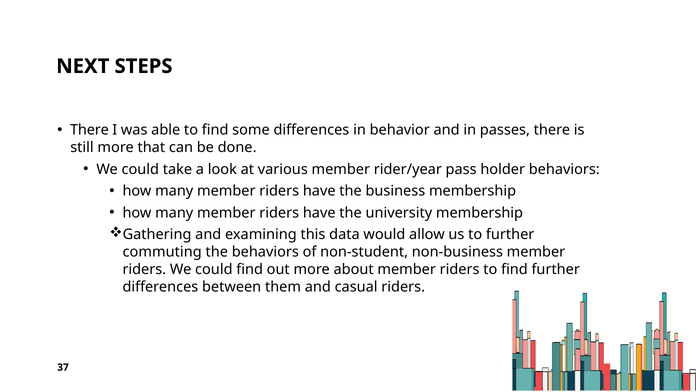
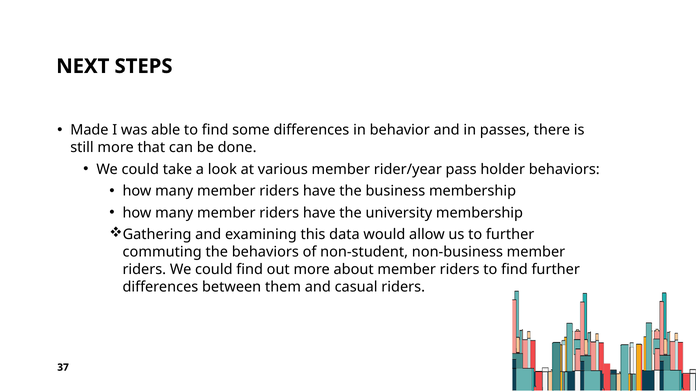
There: There -> Made (89, 130)
